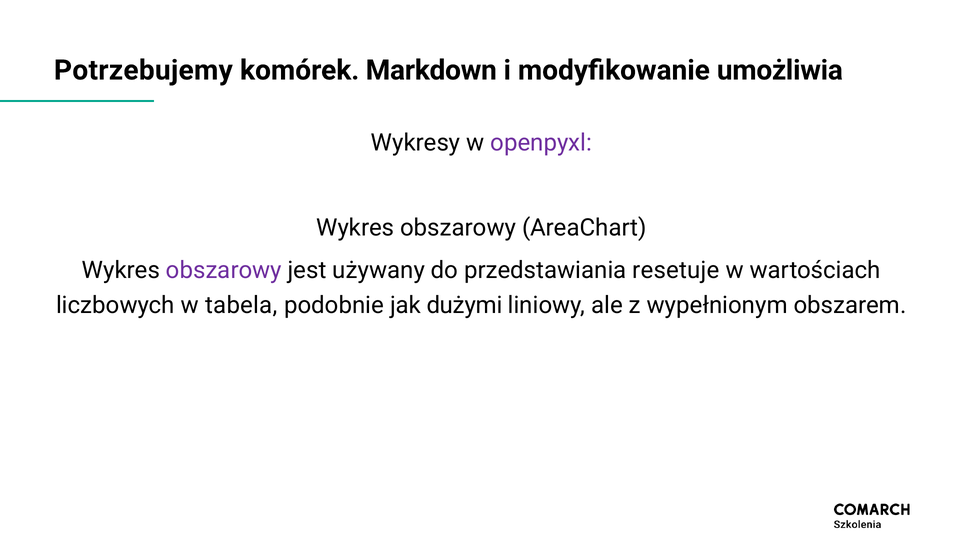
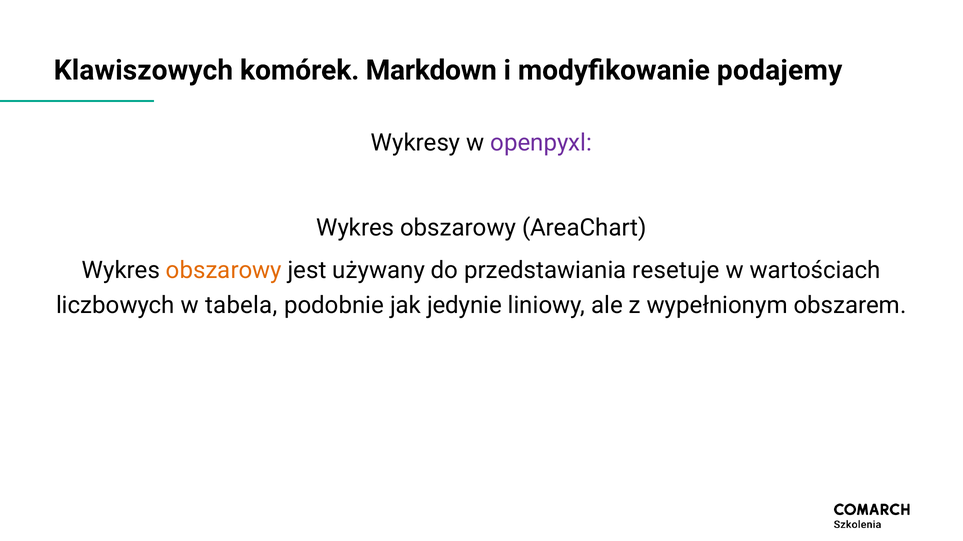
Potrzebujemy: Potrzebujemy -> Klawiszowych (143, 70)
umożliwia: umożliwia -> podajemy (780, 70)
obszarowy colour: purple -> orange (224, 271)
dużymi: dużymi -> jedynie (464, 305)
